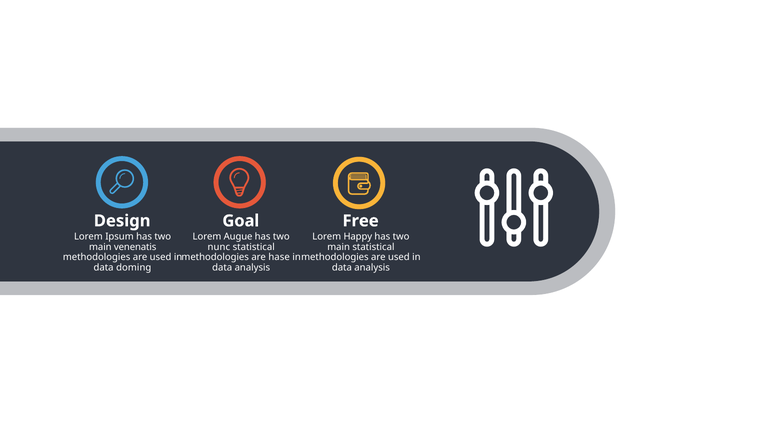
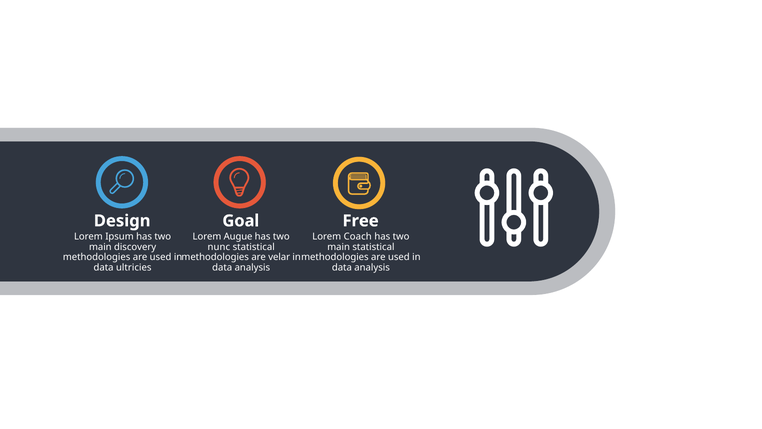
Happy: Happy -> Coach (358, 236)
venenatis: venenatis -> discovery (135, 247)
hase: hase -> velar (279, 257)
doming: doming -> ultricies (134, 267)
